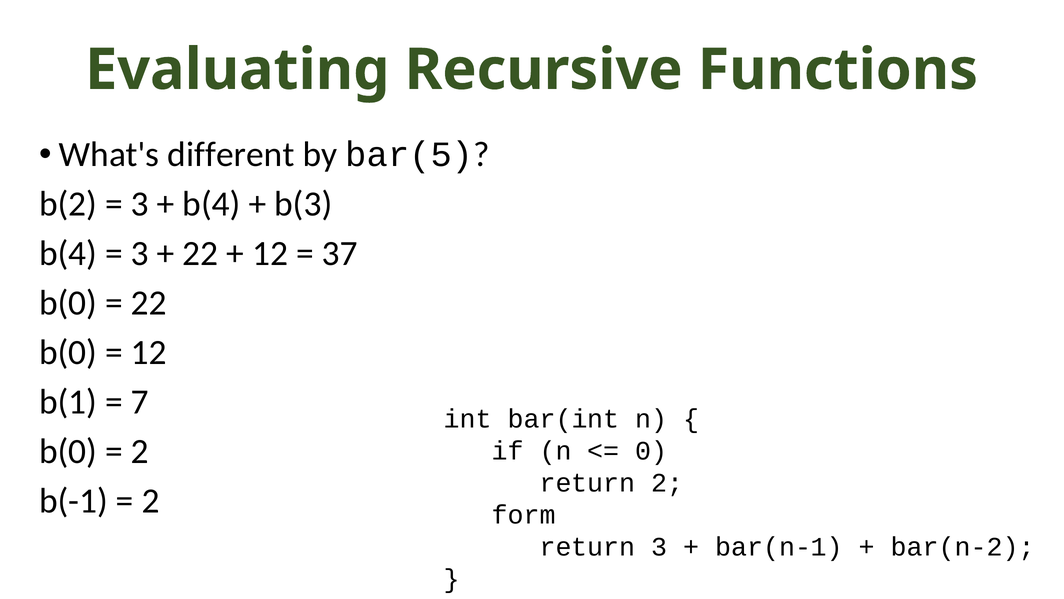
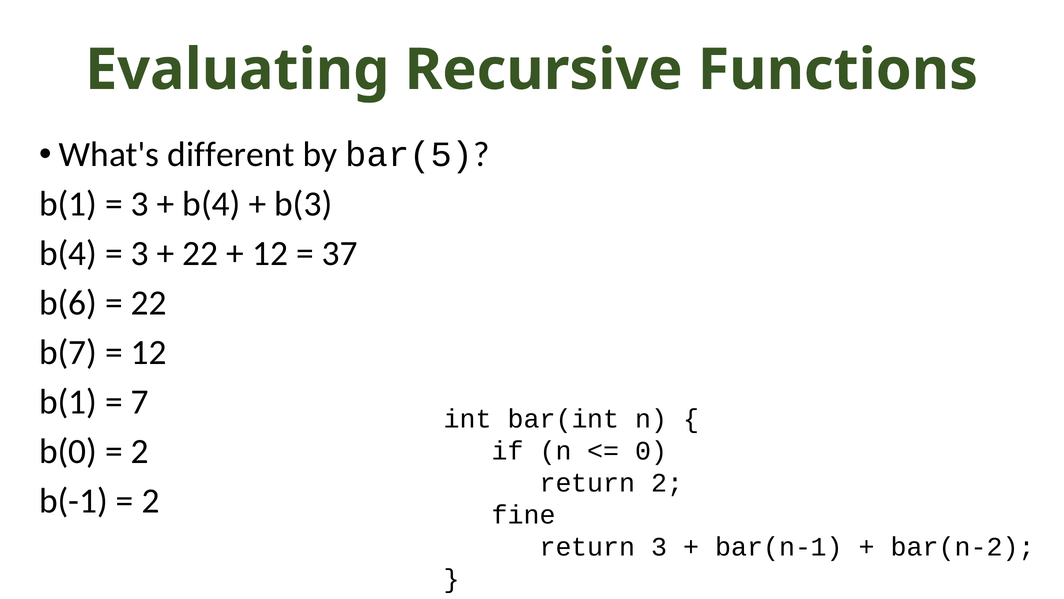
b(2: b(2 -> b(1 (68, 204)
b(0: b(0 -> b(6 (68, 303)
b(0: b(0 -> b(7 (68, 352)
form: form -> fine (524, 515)
